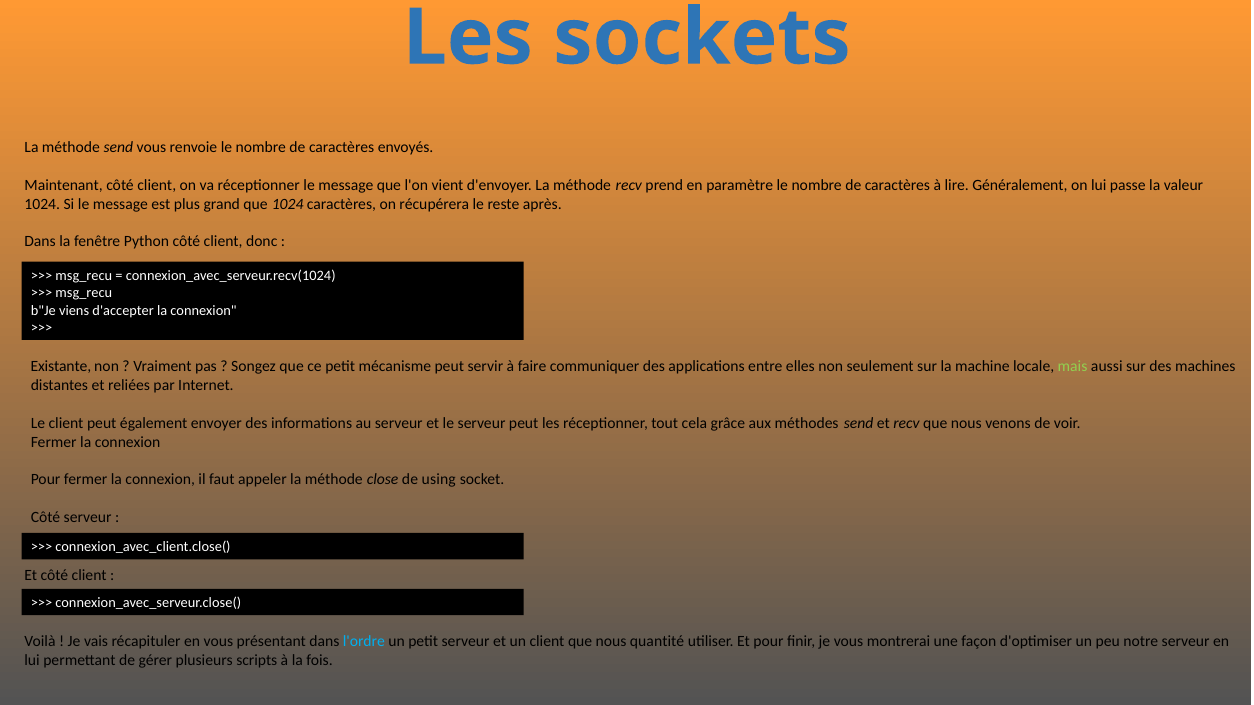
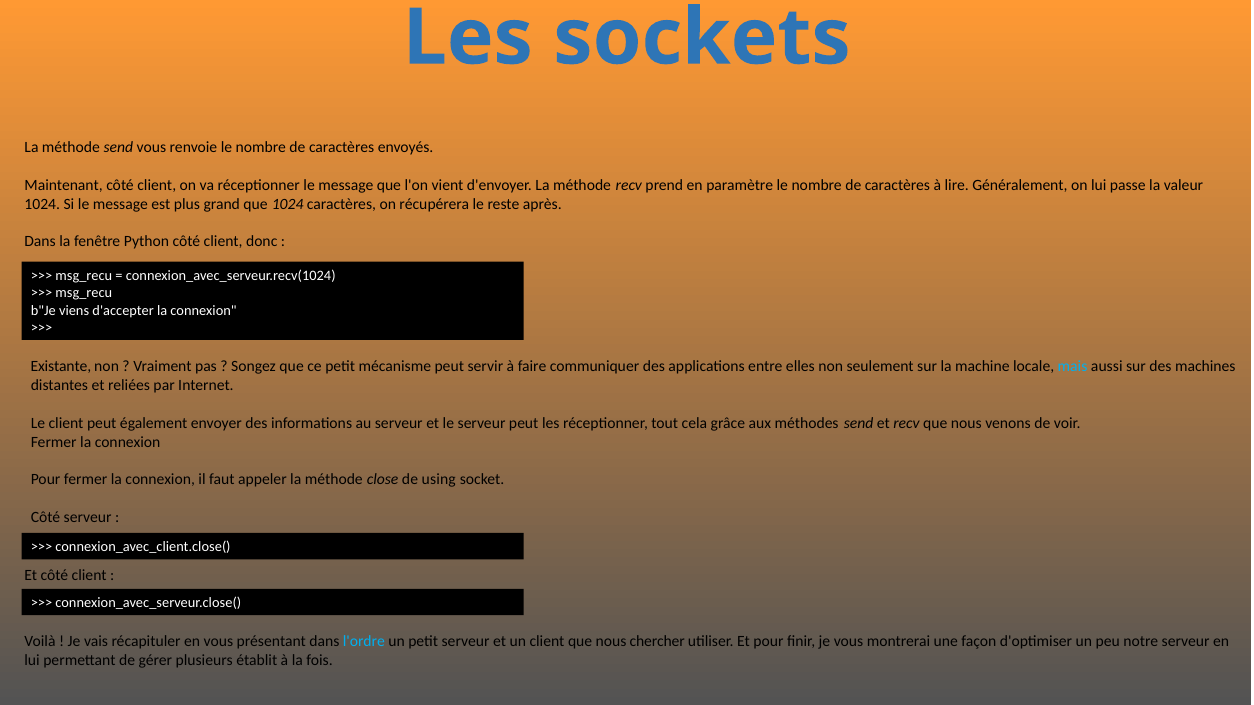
mais colour: light green -> light blue (1073, 367)
quantité: quantité -> chercher (657, 642)
scripts: scripts -> établit (257, 661)
